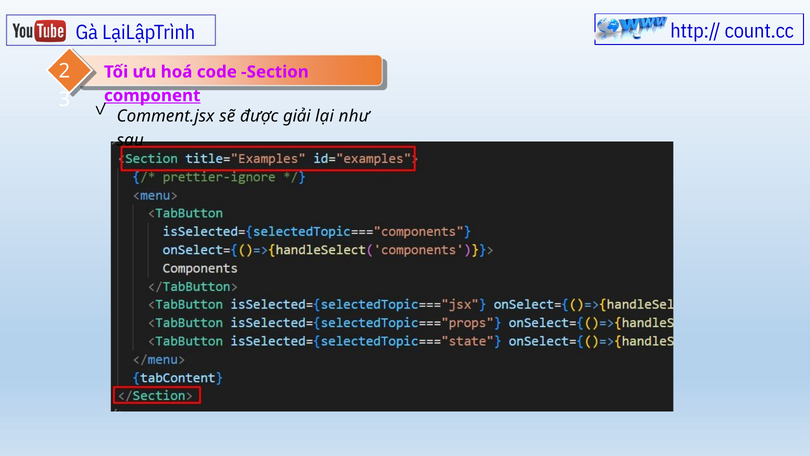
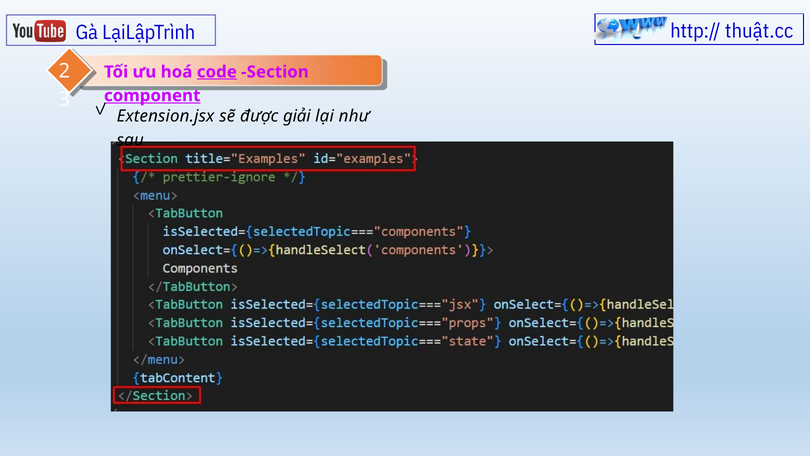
count.cc: count.cc -> thuật.cc (759, 31)
code underline: none -> present (217, 72)
Comment.jsx: Comment.jsx -> Extension.jsx (165, 116)
